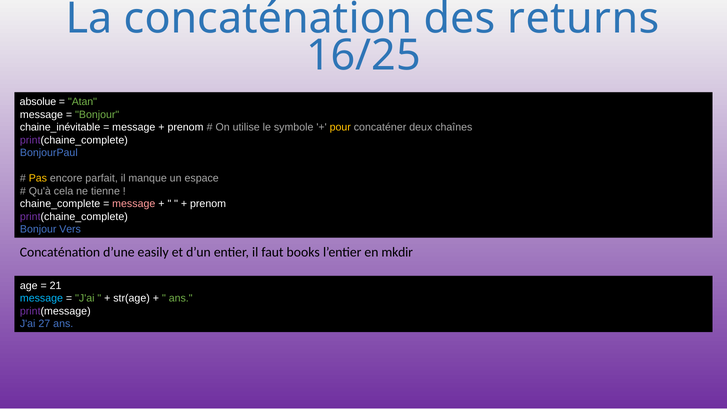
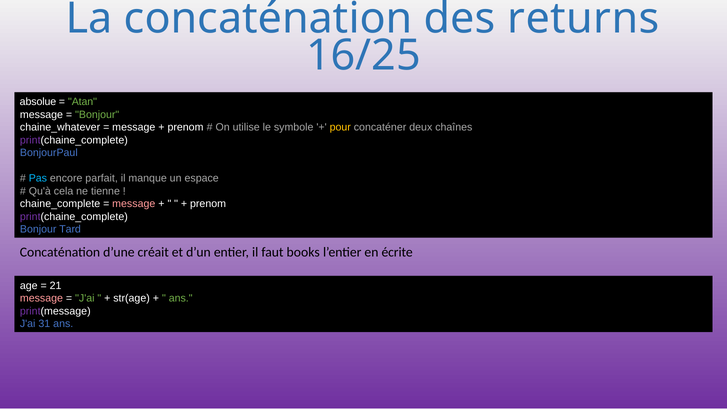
chaine_inévitable: chaine_inévitable -> chaine_whatever (60, 127)
Pas colour: yellow -> light blue (38, 178)
Vers: Vers -> Tard (70, 229)
easily: easily -> créait (153, 252)
mkdir: mkdir -> écrite (397, 252)
message colour: light blue -> pink (41, 298)
27: 27 -> 31 (44, 324)
